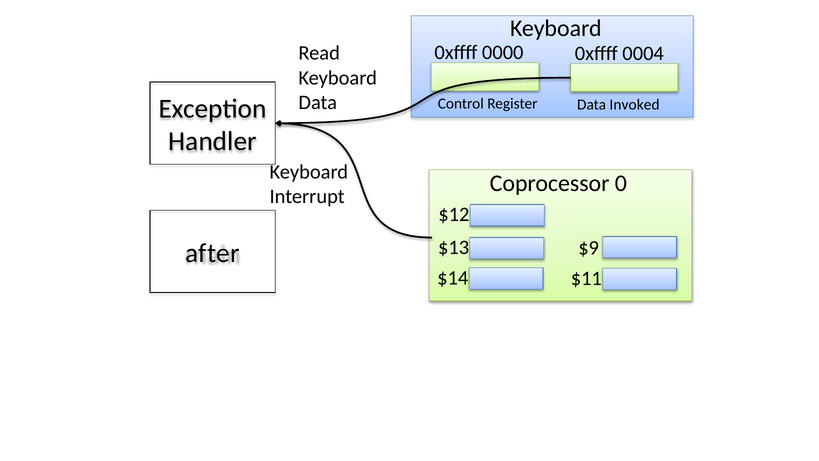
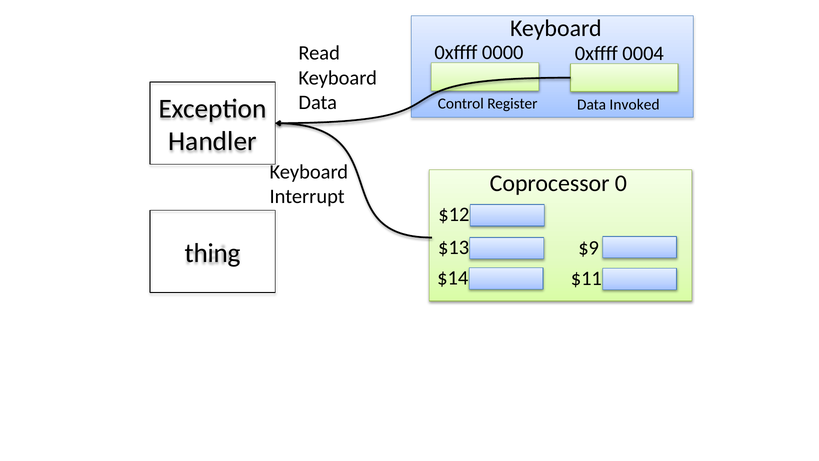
after: after -> thing (213, 253)
